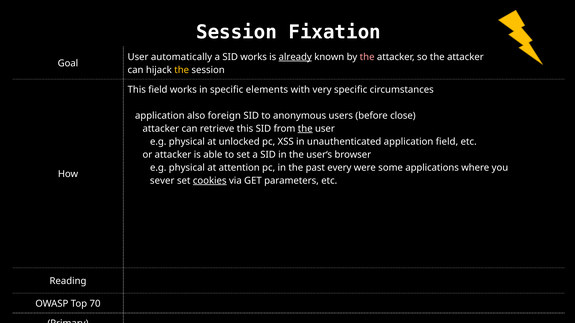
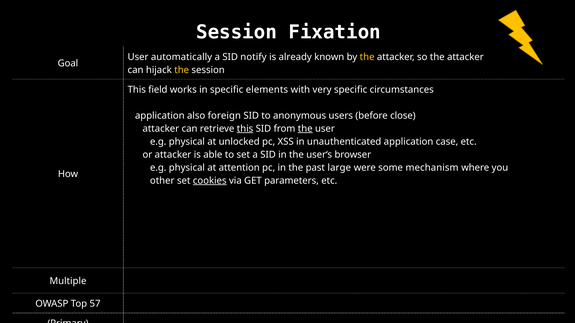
SID works: works -> notify (253, 57)
already underline: present -> none (295, 57)
the colour: pink -> yellow (367, 57)
this underline: none -> present (245, 129)
application field: field -> case (447, 142)
every: every -> large (339, 168)
applications: applications -> mechanism (432, 168)
sever: sever -> other (162, 181)
Reading: Reading -> Multiple (68, 281)
70: 70 -> 57 (95, 304)
